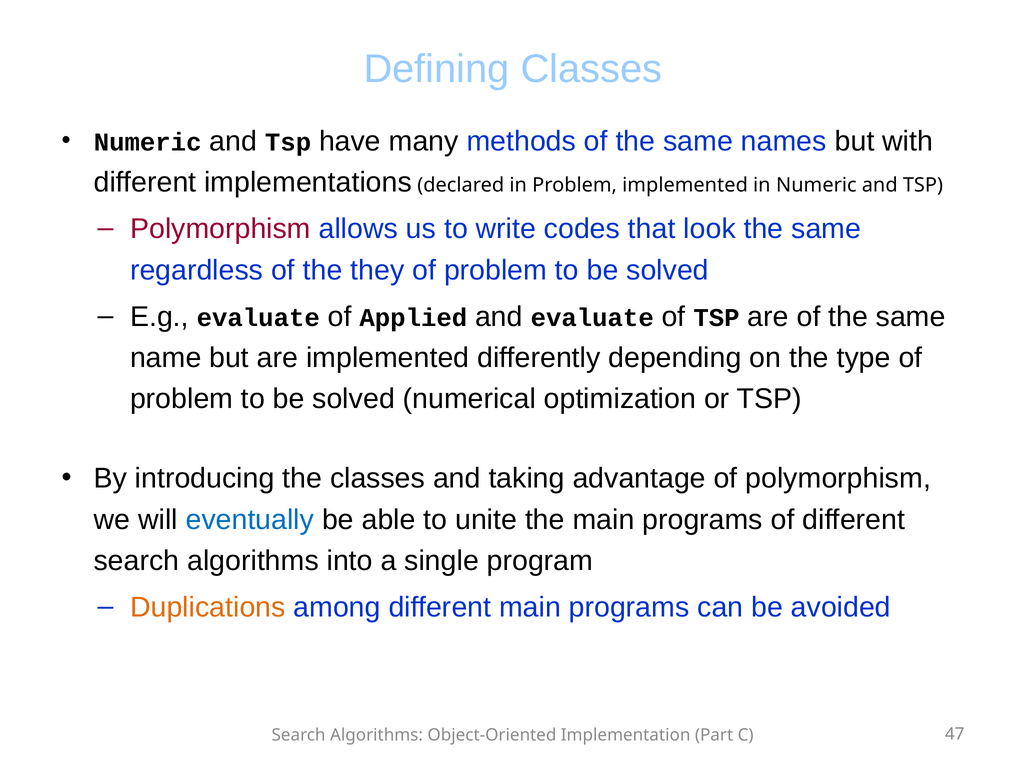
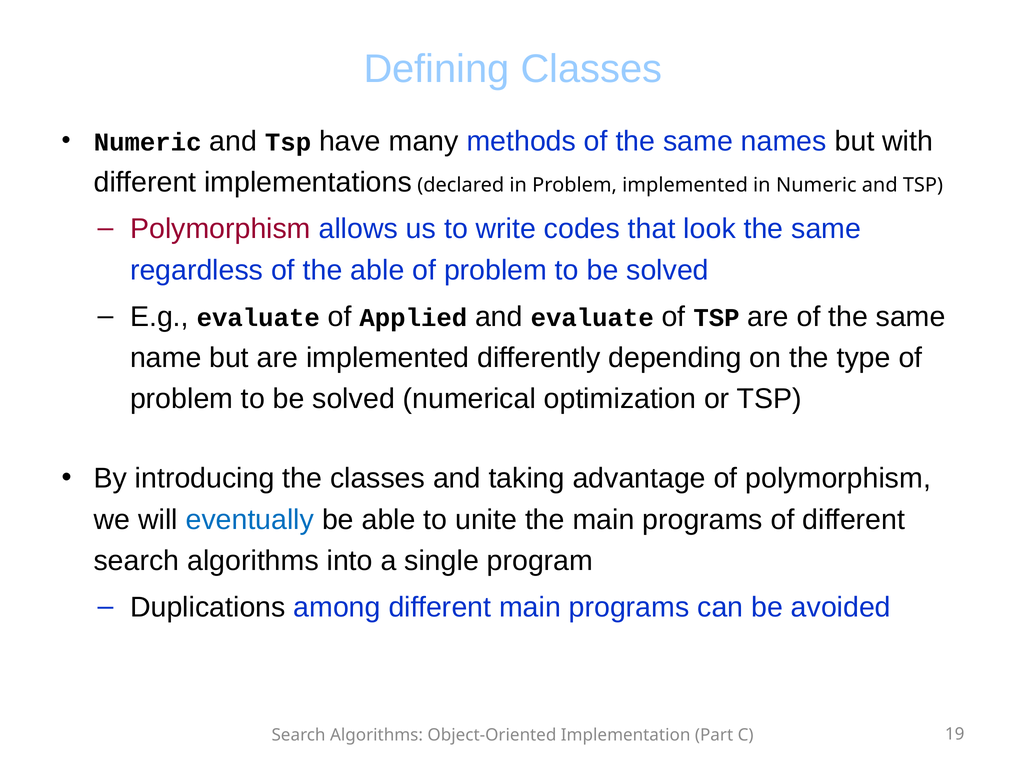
the they: they -> able (377, 270)
Duplications colour: orange -> black (208, 607)
47: 47 -> 19 (955, 733)
